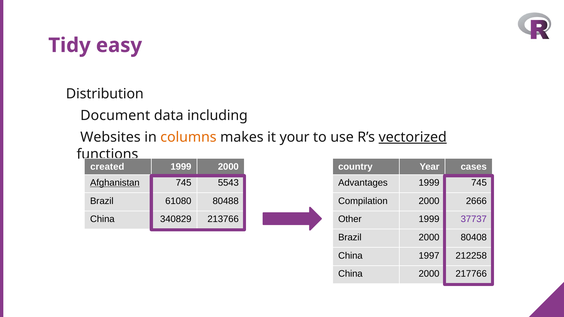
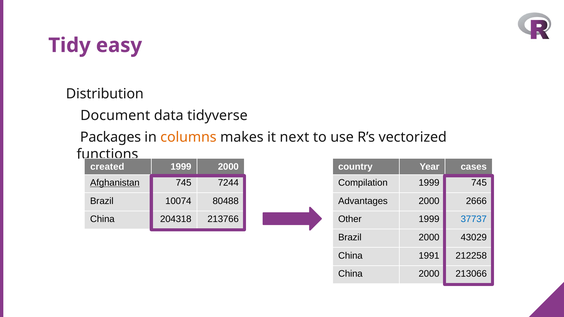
including: including -> tidyverse (217, 116)
Websites: Websites -> Packages (111, 137)
your: your -> next (294, 137)
vectorized underline: present -> none (413, 137)
5543: 5543 -> 7244 (228, 183)
Advantages: Advantages -> Compilation (363, 183)
61080: 61080 -> 10074 (178, 201)
Compilation: Compilation -> Advantages (363, 201)
340829: 340829 -> 204318 (176, 219)
37737 colour: purple -> blue (474, 219)
80408: 80408 -> 43029 (474, 238)
1997: 1997 -> 1991 (429, 256)
217766: 217766 -> 213066 (471, 274)
